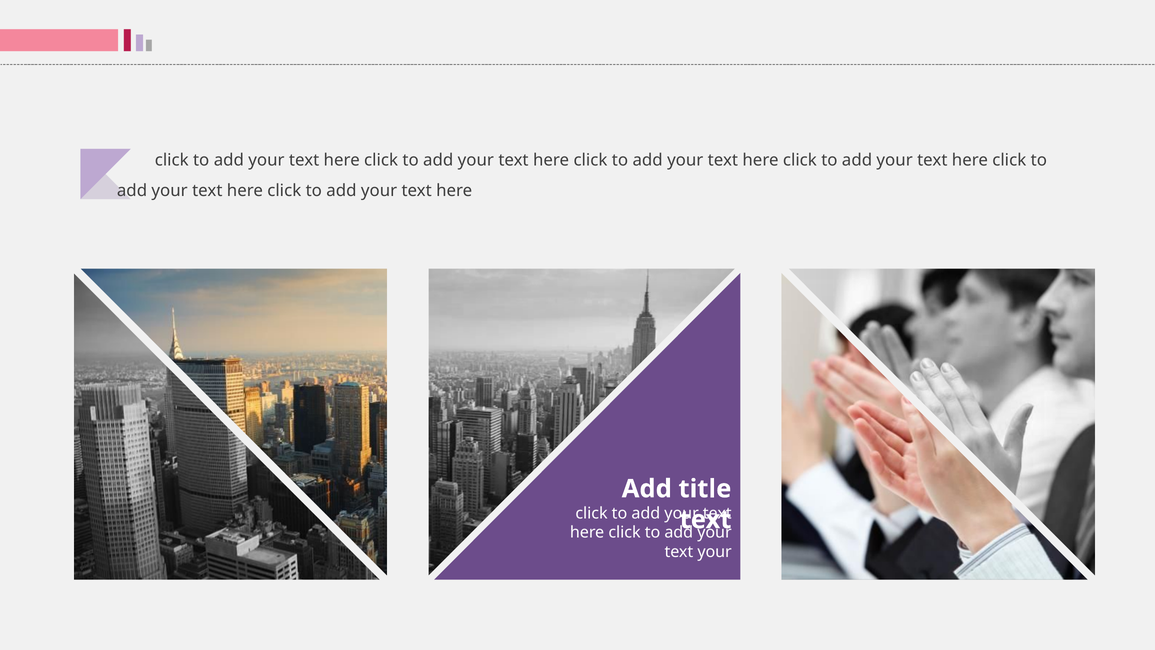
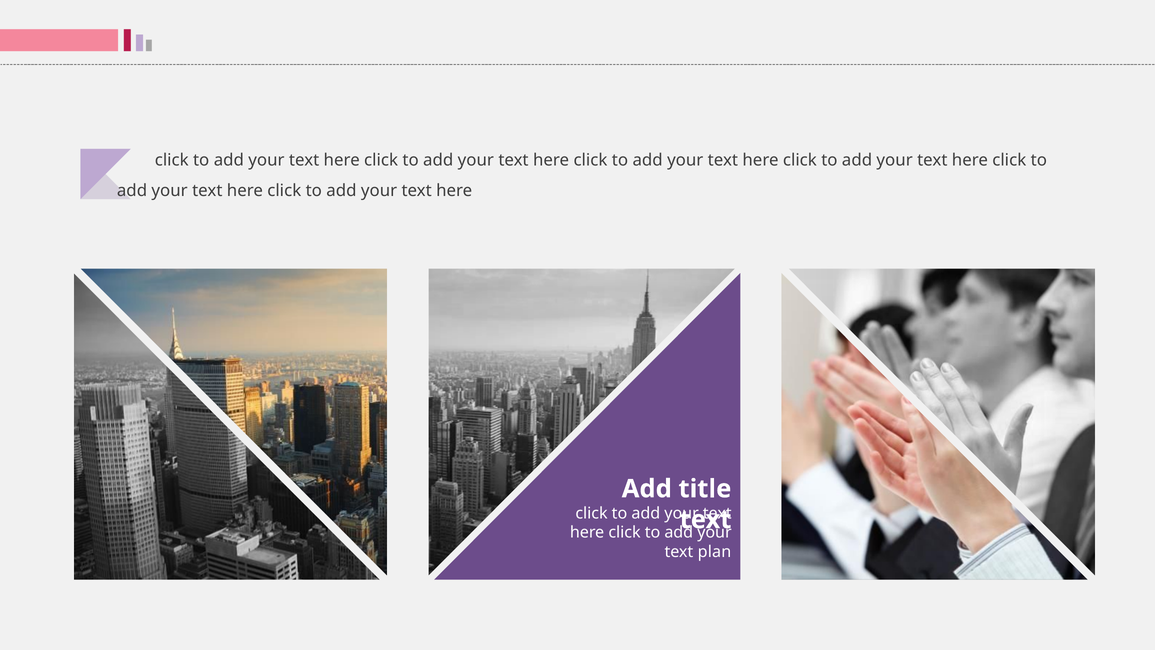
text your: your -> plan (714, 552)
